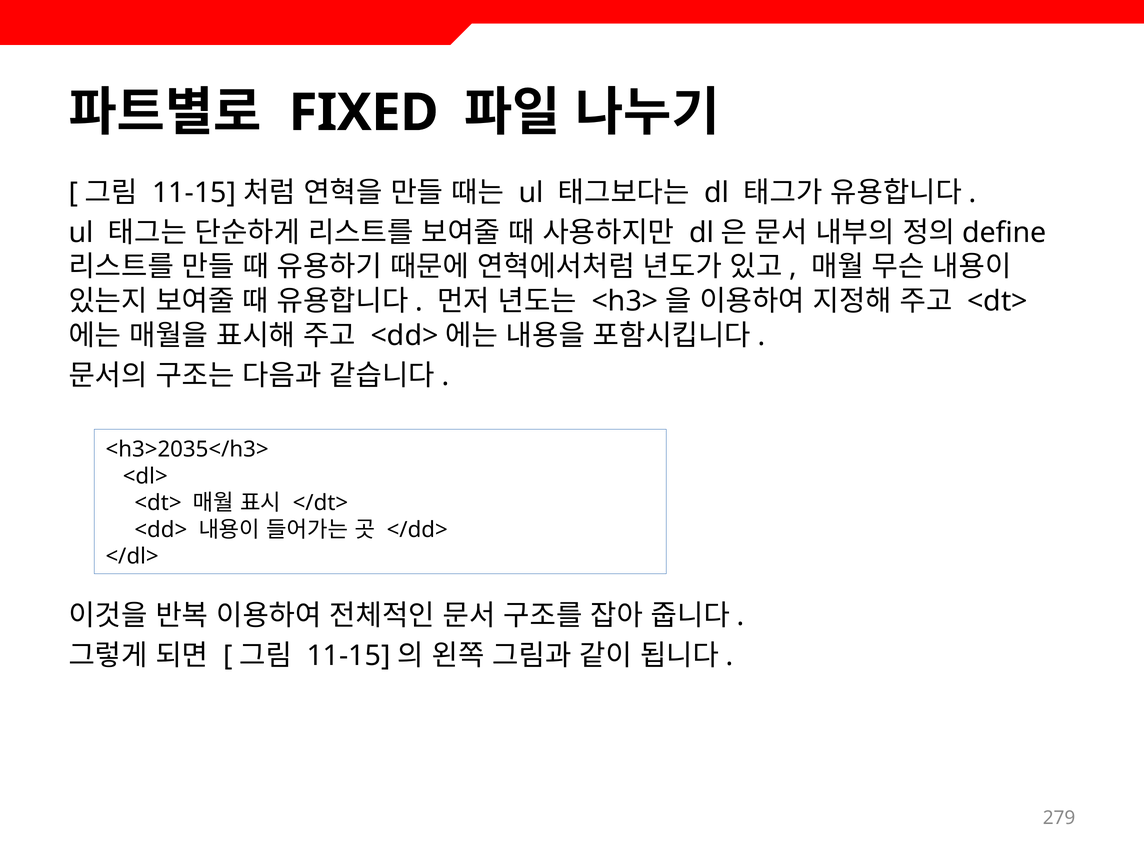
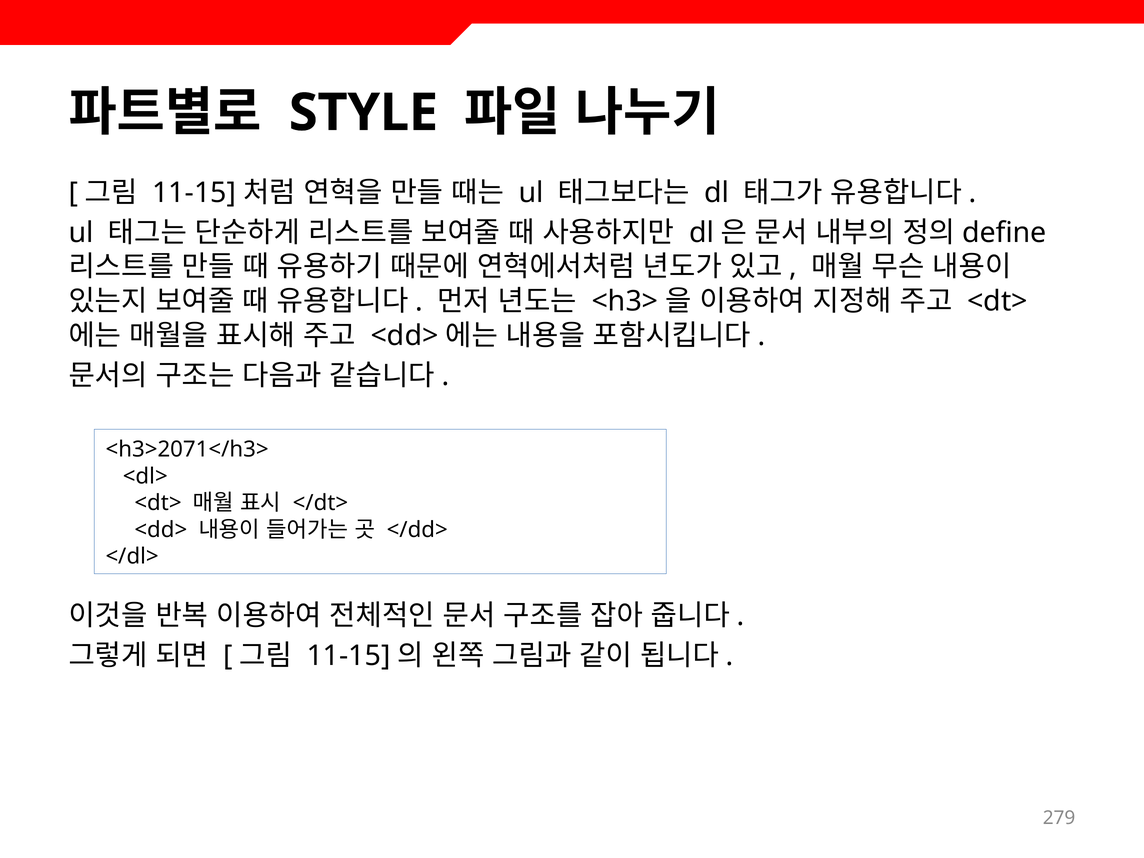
FIXED: FIXED -> STYLE (363, 113)
<h3>2035</h3>: <h3>2035</h3> -> <h3>2071</h3> (187, 450)
